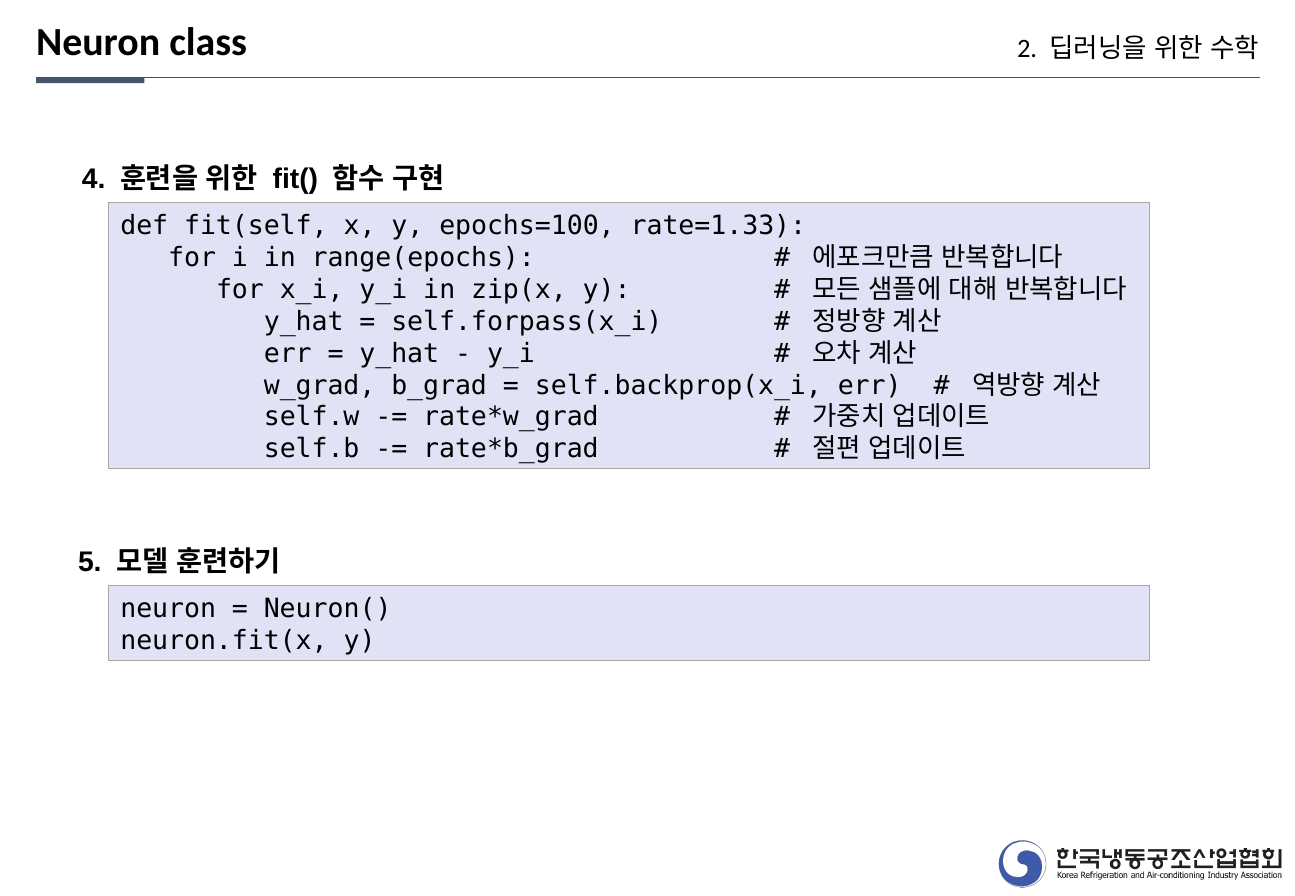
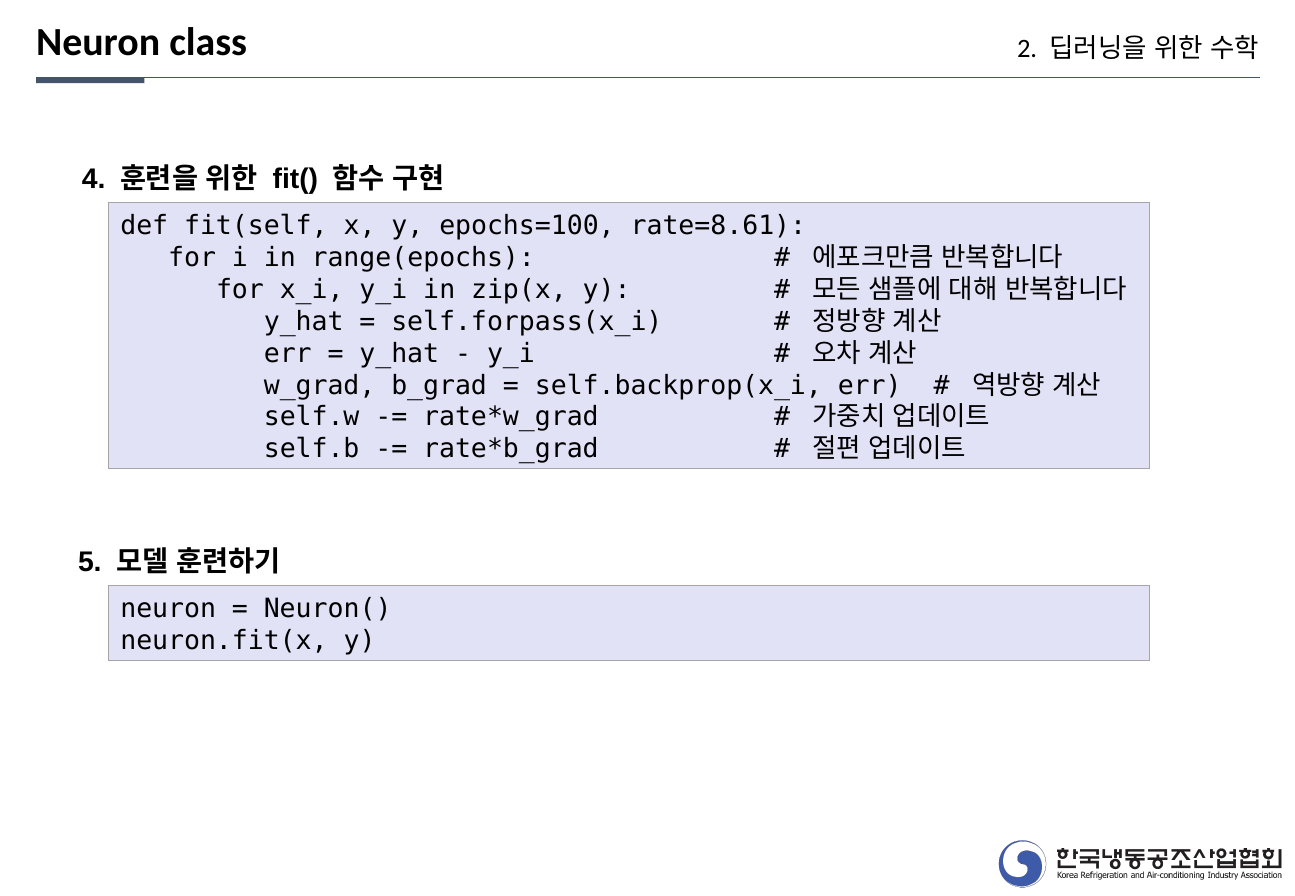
rate=1.33: rate=1.33 -> rate=8.61 (718, 226)
